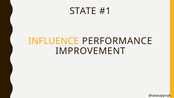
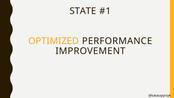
INFLUENCE: INFLUENCE -> OPTIMIZED (54, 41)
